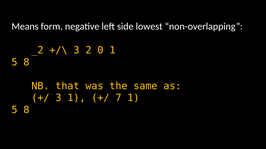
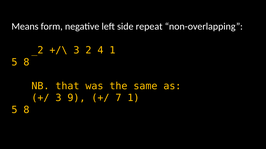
lowest: lowest -> repeat (149, 26)
0: 0 -> 4 (100, 50)
3 1: 1 -> 9 (76, 98)
